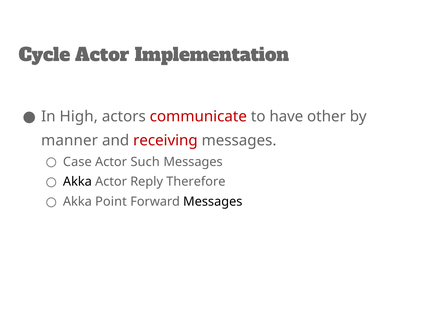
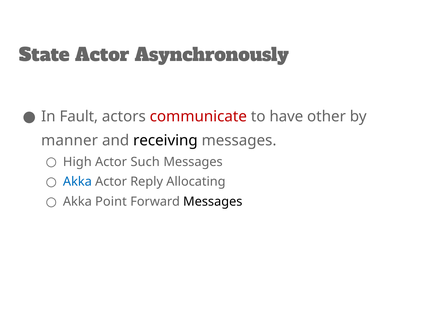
Cycle: Cycle -> State (45, 55)
Implementation: Implementation -> Asynchronously (212, 55)
High: High -> Fault (79, 117)
receiving colour: red -> black (165, 140)
Case: Case -> High (77, 162)
Akka colour: black -> blue (77, 182)
Therefore: Therefore -> Allocating (196, 182)
